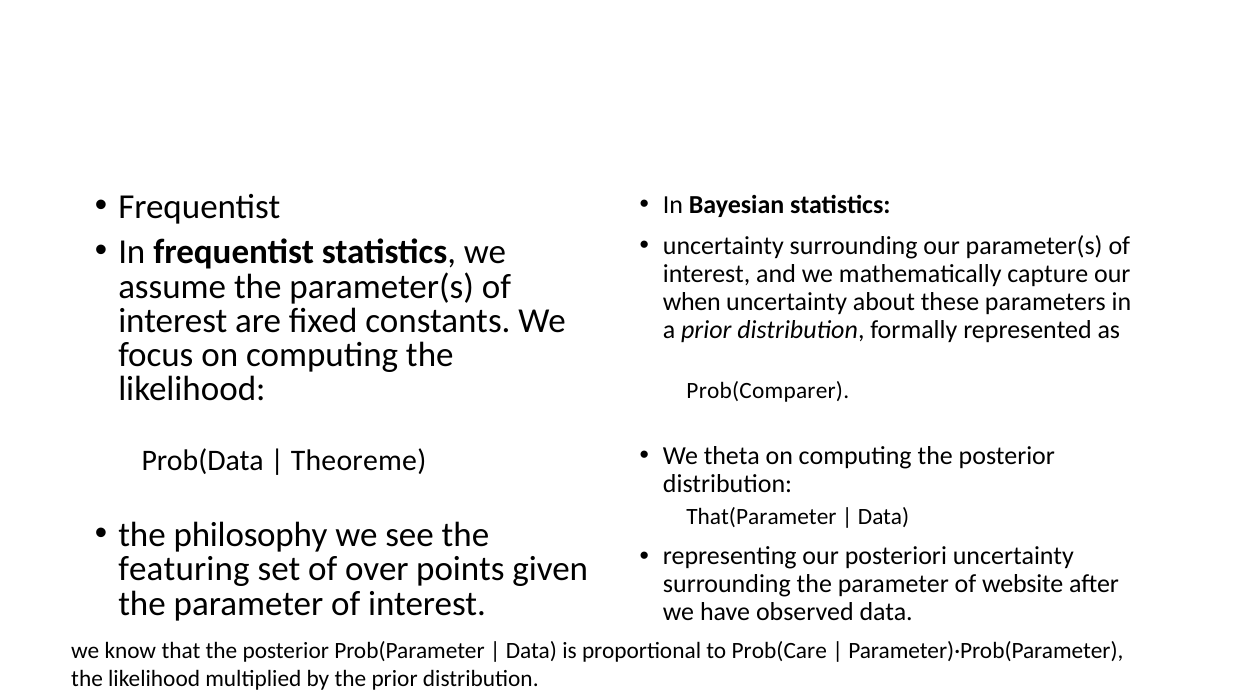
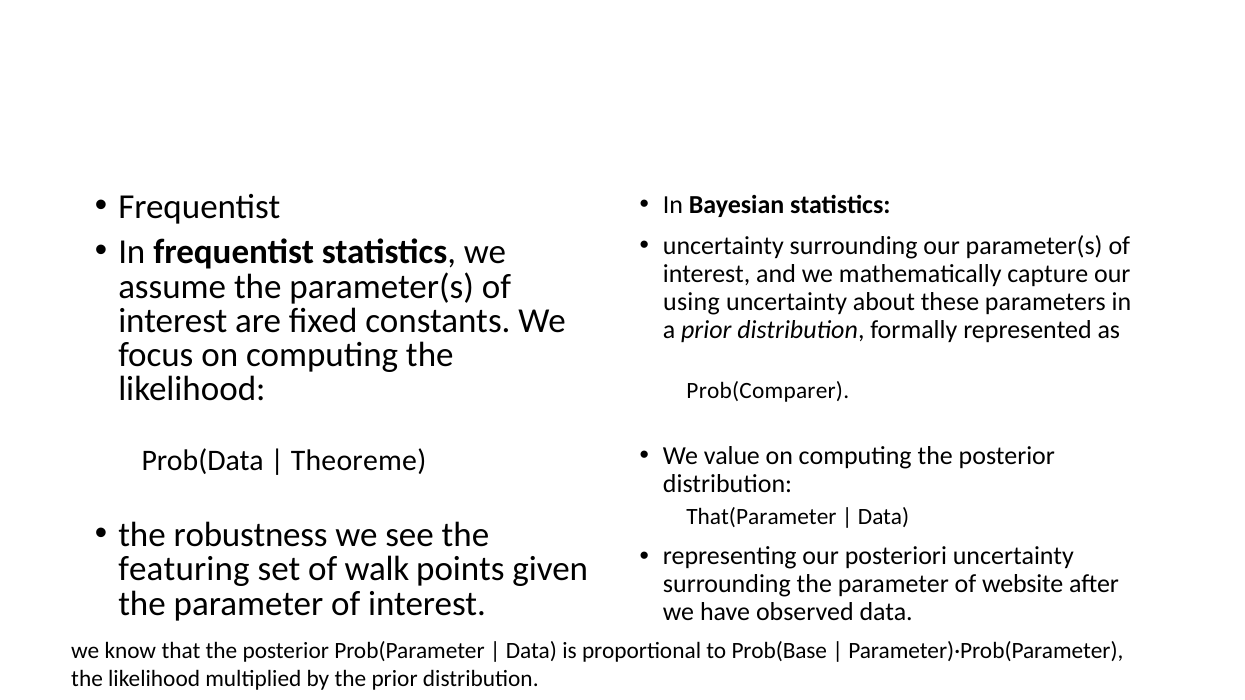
when: when -> using (691, 302)
theta: theta -> value (732, 456)
philosophy: philosophy -> robustness (251, 536)
over: over -> walk (377, 570)
Prob(Care: Prob(Care -> Prob(Base (779, 651)
